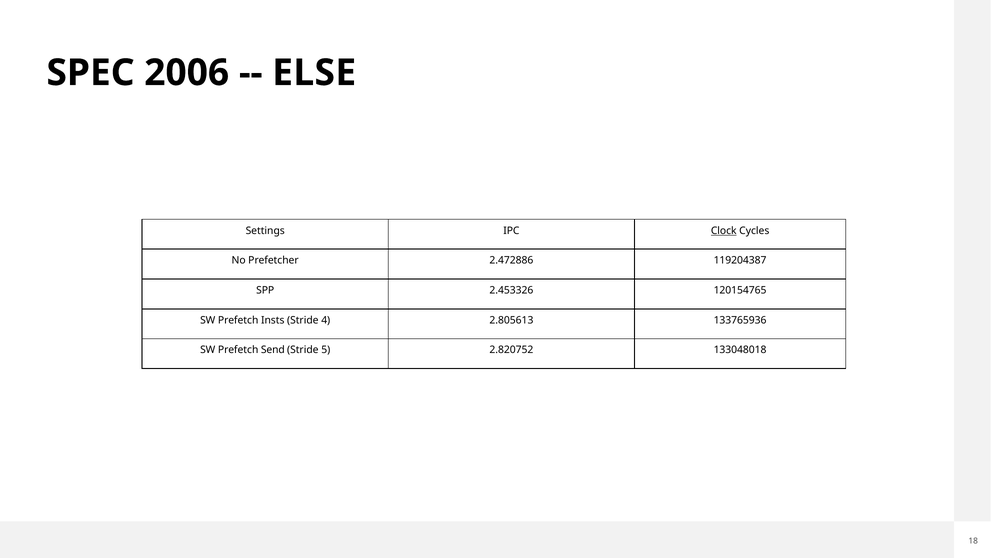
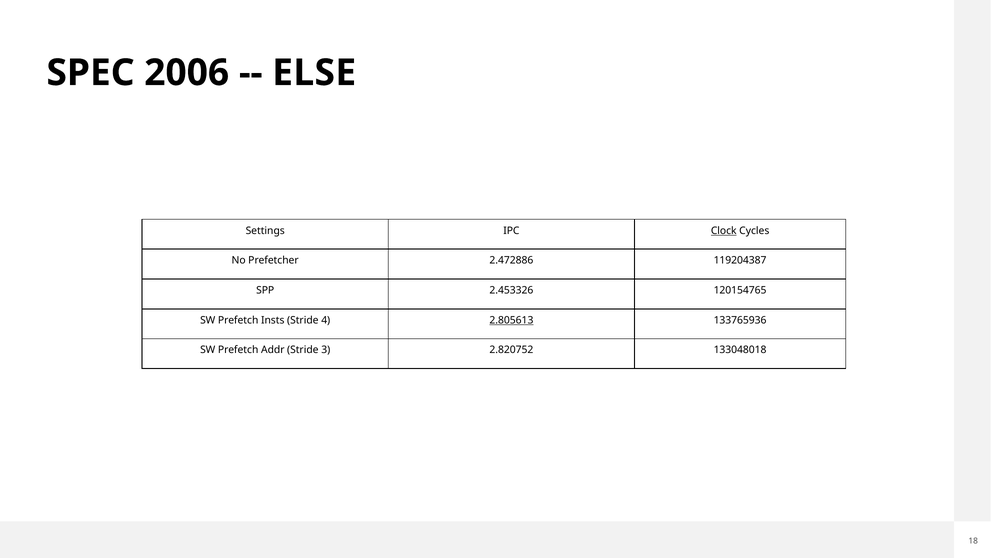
2.805613 underline: none -> present (511, 320)
Send: Send -> Addr (273, 350)
5: 5 -> 3 (326, 350)
